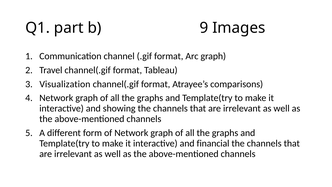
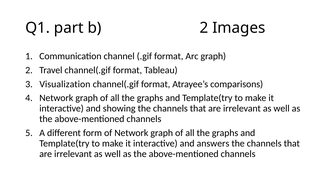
b 9: 9 -> 2 (204, 28)
financial: financial -> answers (213, 143)
